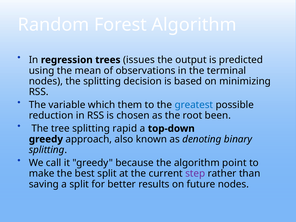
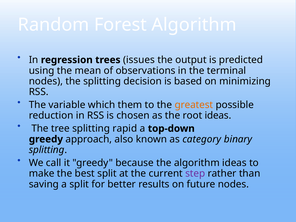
greatest colour: blue -> orange (194, 105)
root been: been -> ideas (218, 116)
denoting: denoting -> category (202, 139)
algorithm point: point -> ideas (234, 163)
